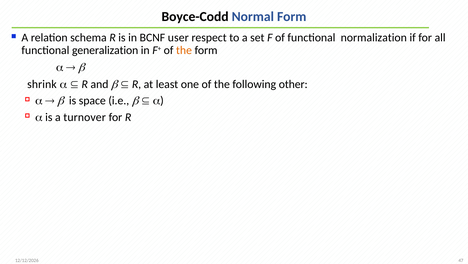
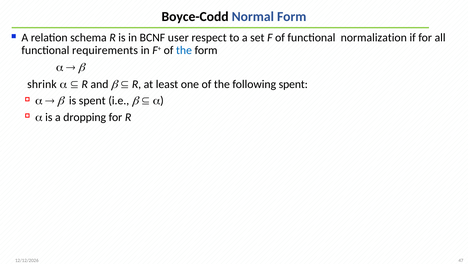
generalization: generalization -> requirements (105, 50)
the colour: orange -> blue (184, 50)
following other: other -> spent (293, 84)
is space: space -> spent (92, 100)
turnover: turnover -> dropping (85, 117)
